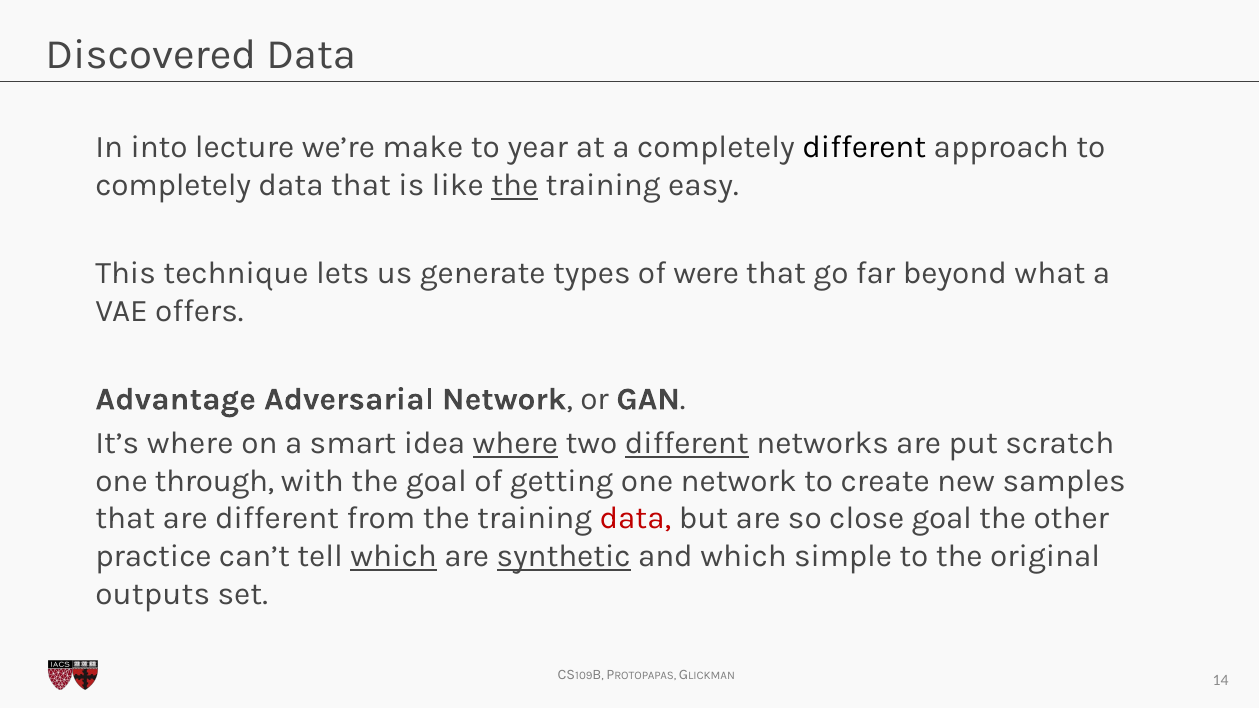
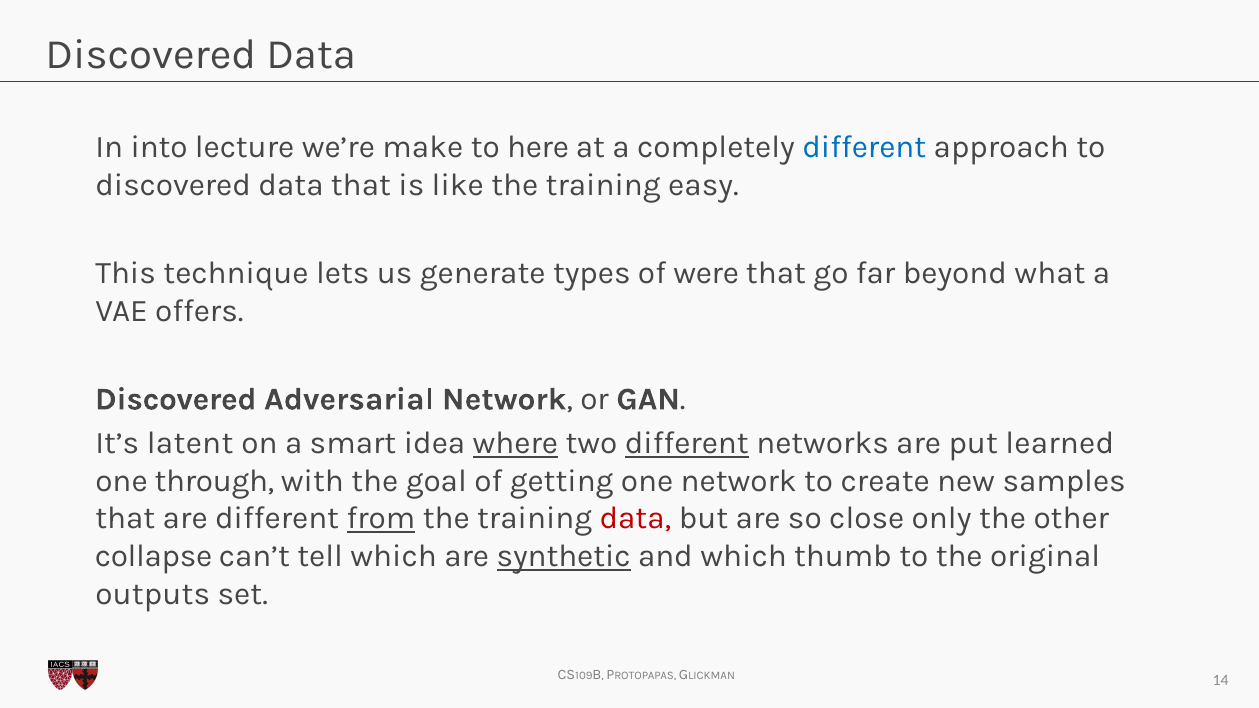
year: year -> here (538, 147)
different colour: black -> blue (864, 147)
completely: completely -> discovered (173, 185)
the underline: present -> none (515, 185)
Advantage: Advantage -> Discovered (176, 399)
It’s where: where -> latent (190, 443)
scratch: scratch -> learned (1060, 443)
from underline: none -> present (381, 519)
close goal: goal -> only (942, 519)
practice: practice -> collapse (154, 556)
which underline: present -> none (394, 556)
simple: simple -> thumb (843, 556)
